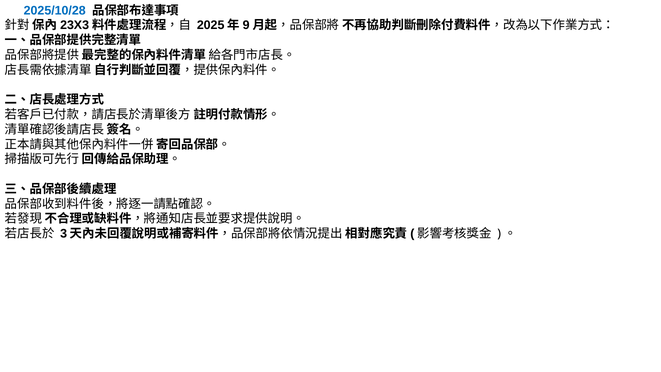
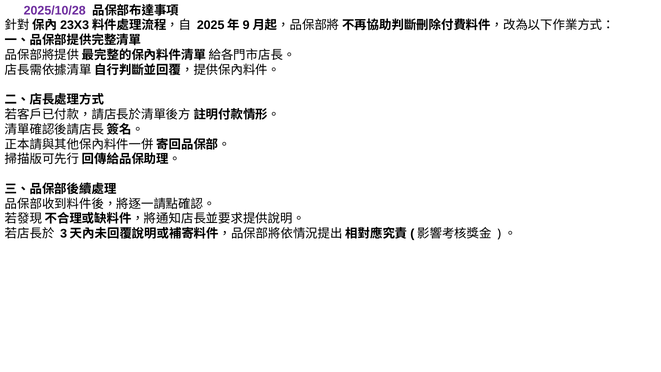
2025/10/28 colour: blue -> purple (55, 10)
